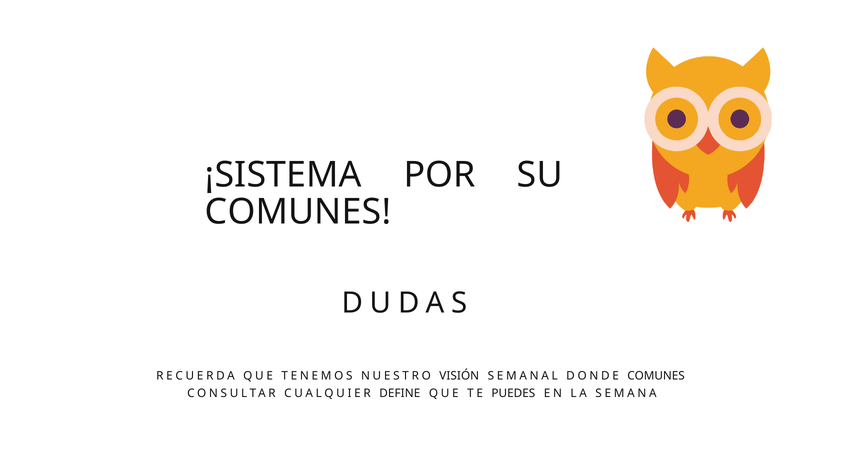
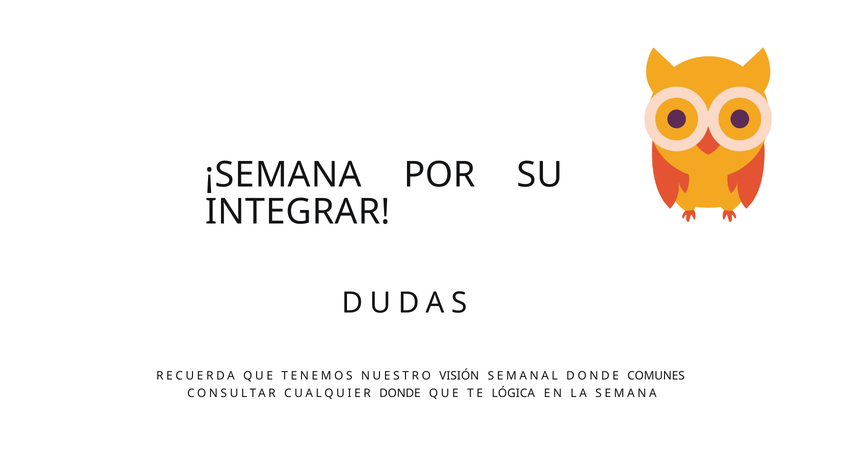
¡SISTEMA: ¡SISTEMA -> ¡SEMANA (283, 175)
COMUNES: COMUNES -> INTEGRAR (298, 212)
CUALQUIER DEFINE: DEFINE -> DONDE (400, 393)
PUEDES: PUEDES -> LÓGICA (513, 393)
